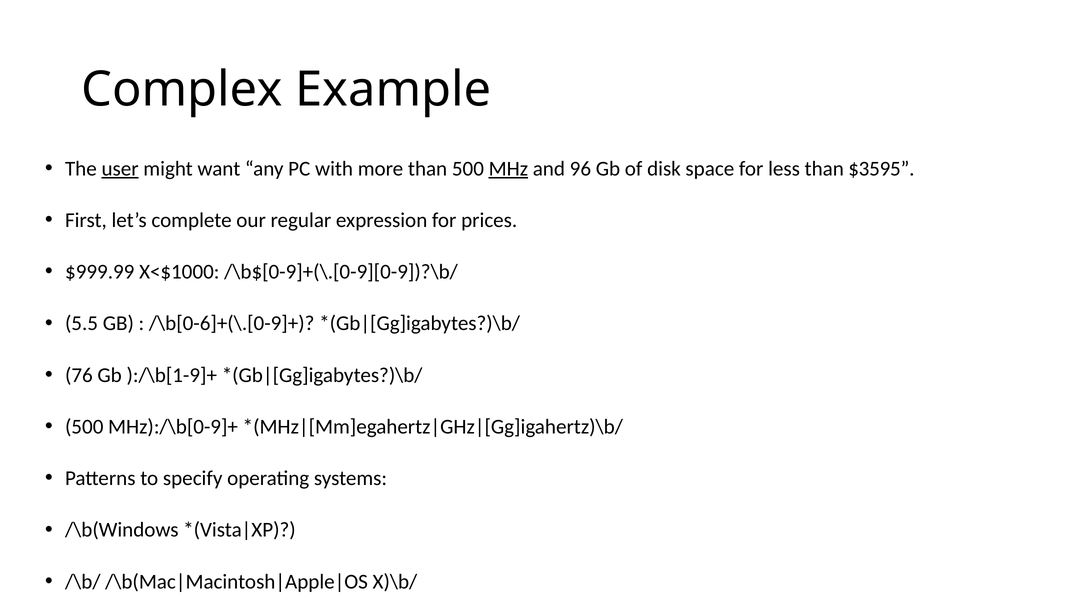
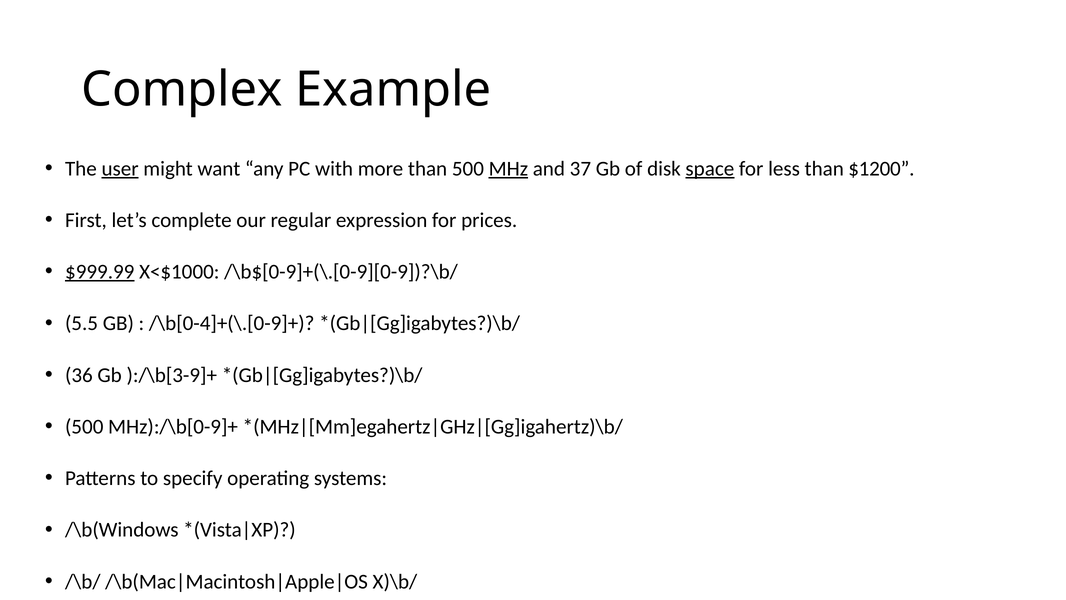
96: 96 -> 37 (580, 168)
space underline: none -> present (710, 168)
$3595: $3595 -> $1200 (881, 168)
$999.99 underline: none -> present (100, 272)
/\b[0-6]+(\.[0-9]+: /\b[0-6]+(\.[0-9]+ -> /\b[0-4]+(\.[0-9]+ (232, 323)
76: 76 -> 36 (79, 375)
):/\b[1-9]+: ):/\b[1-9]+ -> ):/\b[3-9]+ (172, 375)
